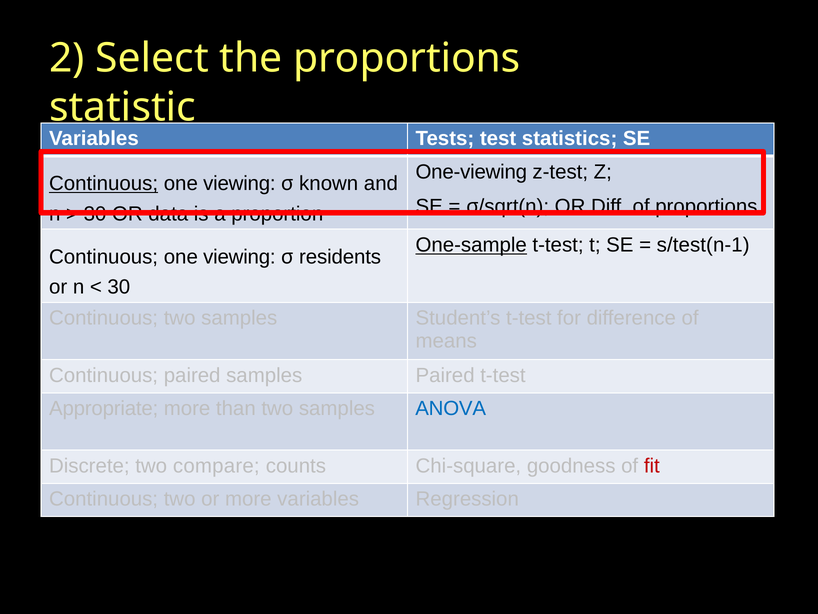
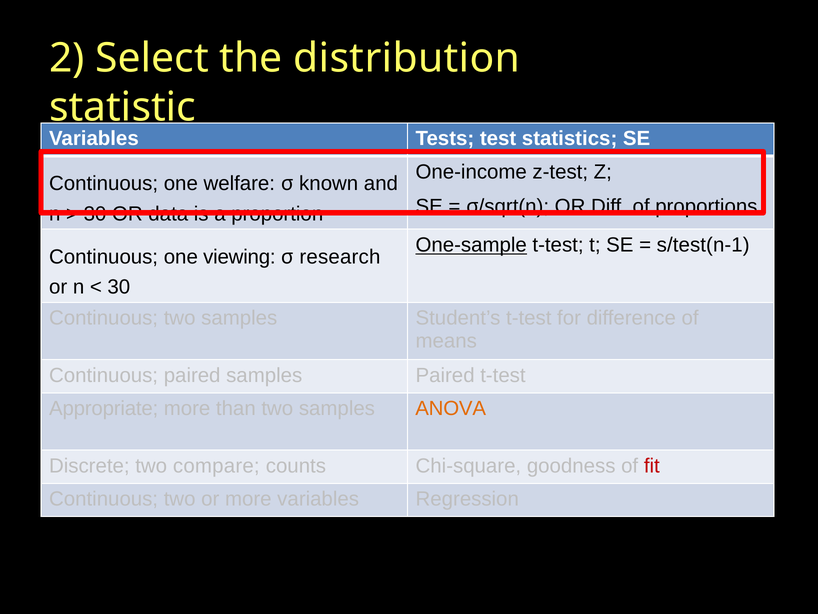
the proportions: proportions -> distribution (407, 58)
One-viewing: One-viewing -> One-income (471, 172)
Continuous underline: present -> none (104, 183)
viewing: viewing -> welfare (239, 183)
residents: residents -> research (340, 257)
ANOVA colour: blue -> orange (451, 408)
